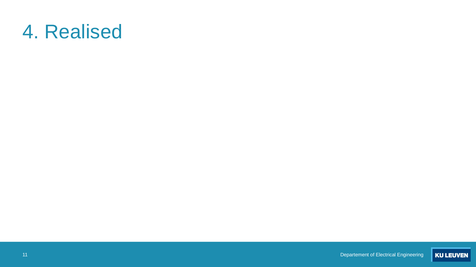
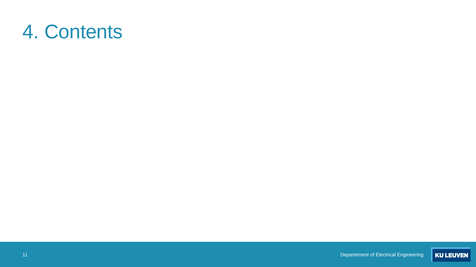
Realised: Realised -> Contents (84, 32)
